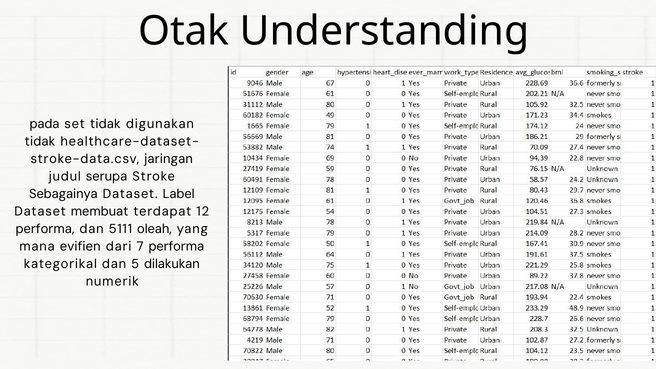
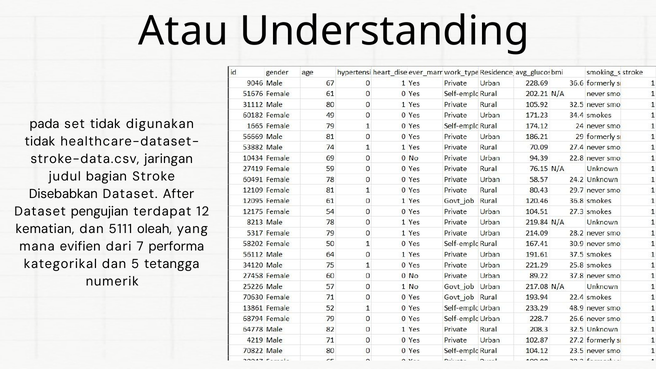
Otak: Otak -> Atau (184, 31)
serupa: serupa -> bagian (106, 177)
Sebagainya: Sebagainya -> Disebabkan (63, 194)
Label: Label -> After (178, 194)
membuat: membuat -> pengujian (100, 212)
performa: performa -> kematian (45, 229)
dilakukan: dilakukan -> tetangga (172, 264)
